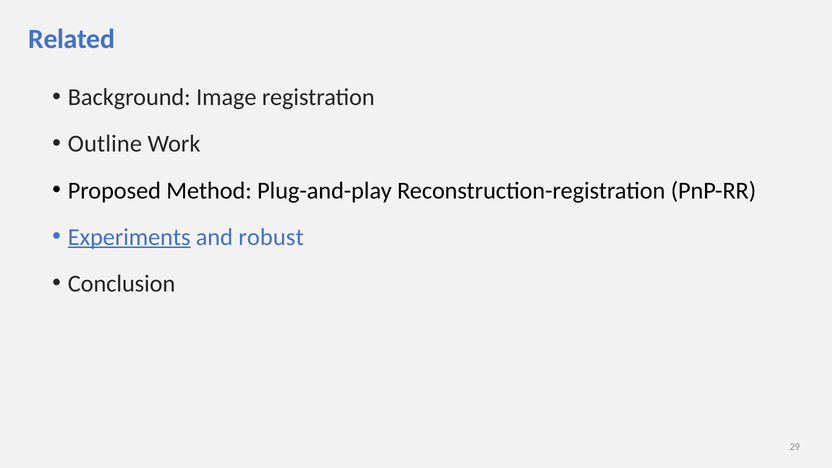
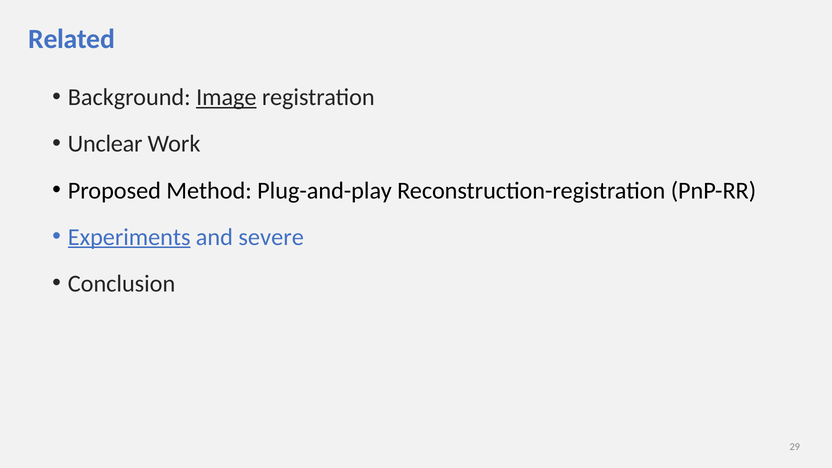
Image underline: none -> present (226, 97)
Outline: Outline -> Unclear (105, 144)
robust: robust -> severe (271, 237)
